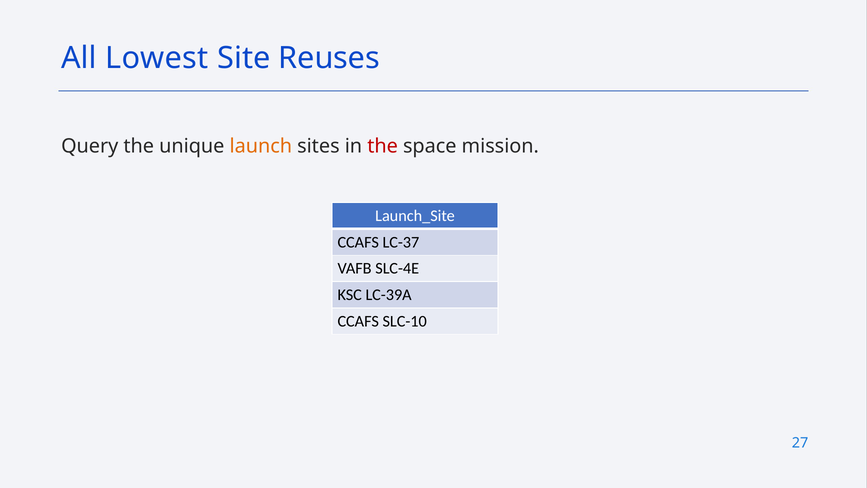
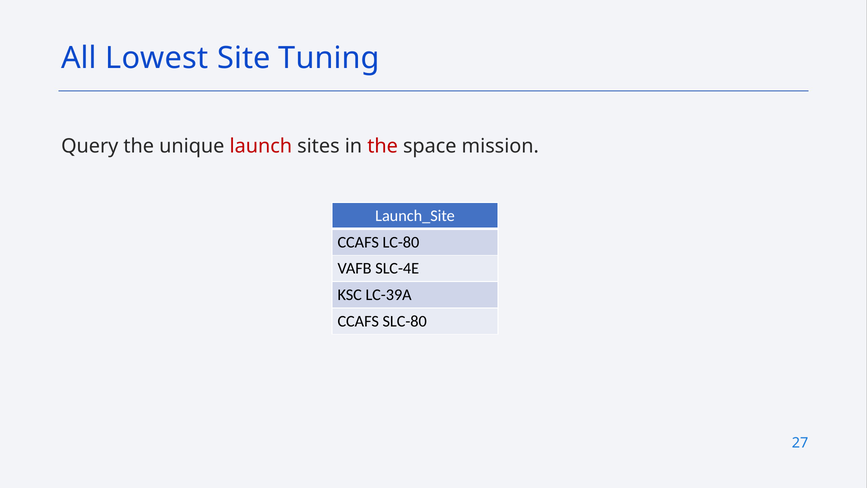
Reuses: Reuses -> Tuning (329, 58)
launch colour: orange -> red (261, 146)
LC-37: LC-37 -> LC-80 (401, 242)
SLC-10: SLC-10 -> SLC-80 (405, 321)
